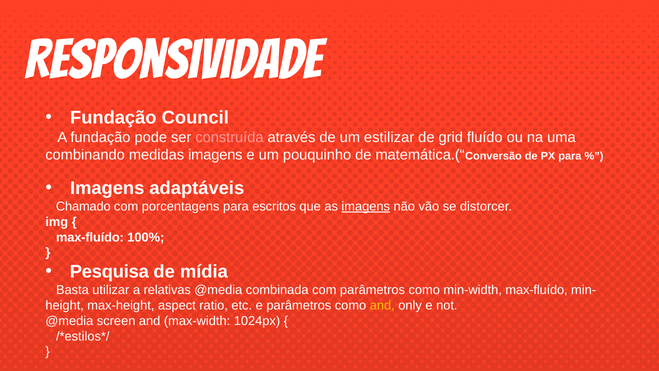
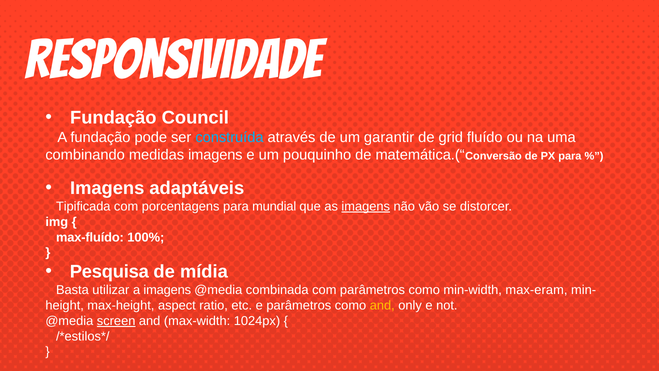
construída colour: pink -> light blue (229, 137)
estilizar: estilizar -> garantir (389, 137)
Chamado: Chamado -> Tipificada (83, 206)
escritos: escritos -> mundial (274, 206)
a relativas: relativas -> imagens (167, 290)
min-width max-fluído: max-fluído -> max-eram (536, 290)
screen underline: none -> present (116, 321)
